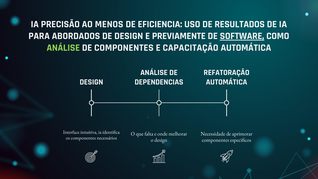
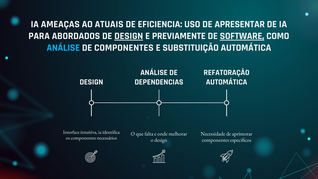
PRECISÃO: PRECISÃO -> AMEAÇAS (60, 24)
MENOS: MENOS -> ATUAIS (109, 24)
RESULTADOS: RESULTADOS -> APRESENTAR (240, 24)
DESIGN underline: none -> present (129, 36)
ANÁLISE colour: light green -> light blue (63, 48)
CAPACITAÇÃO: CAPACITAÇÃO -> SUBSTITUIÇÃO (191, 48)
